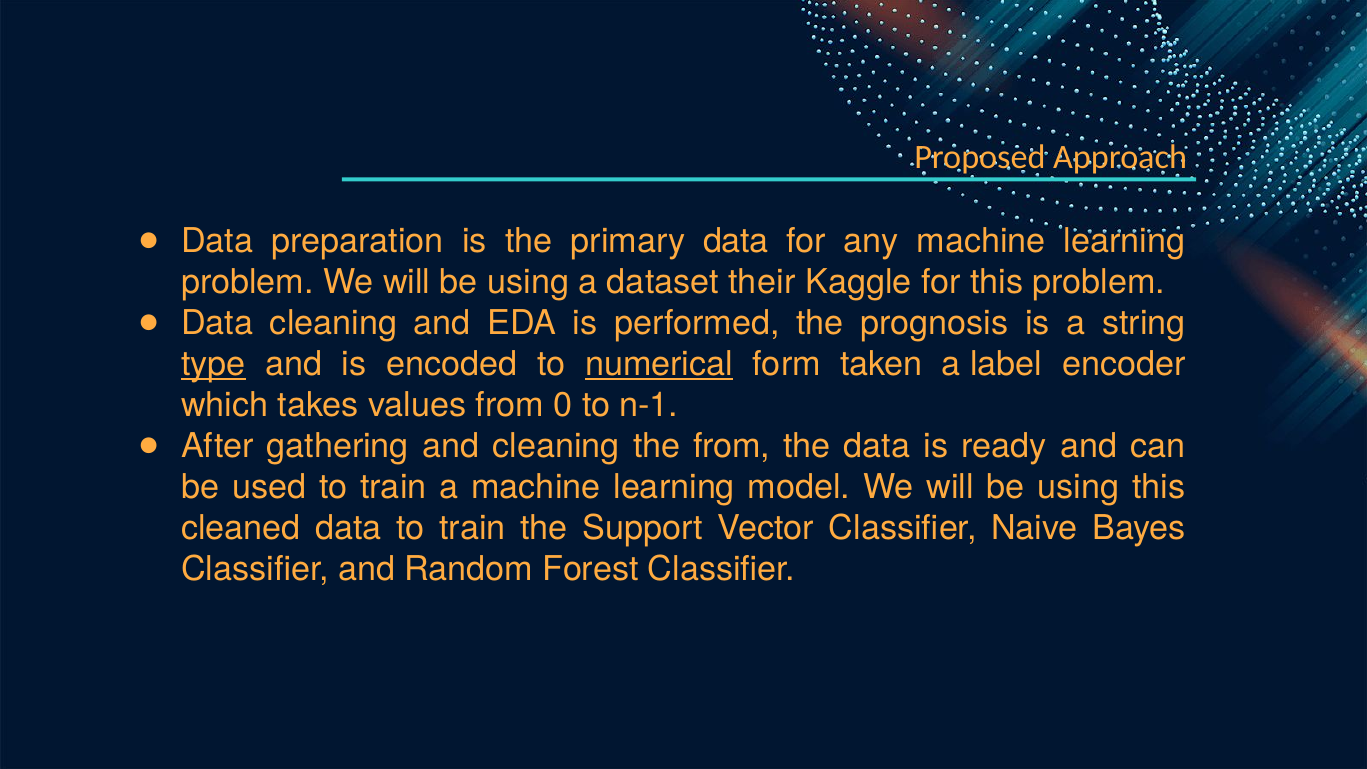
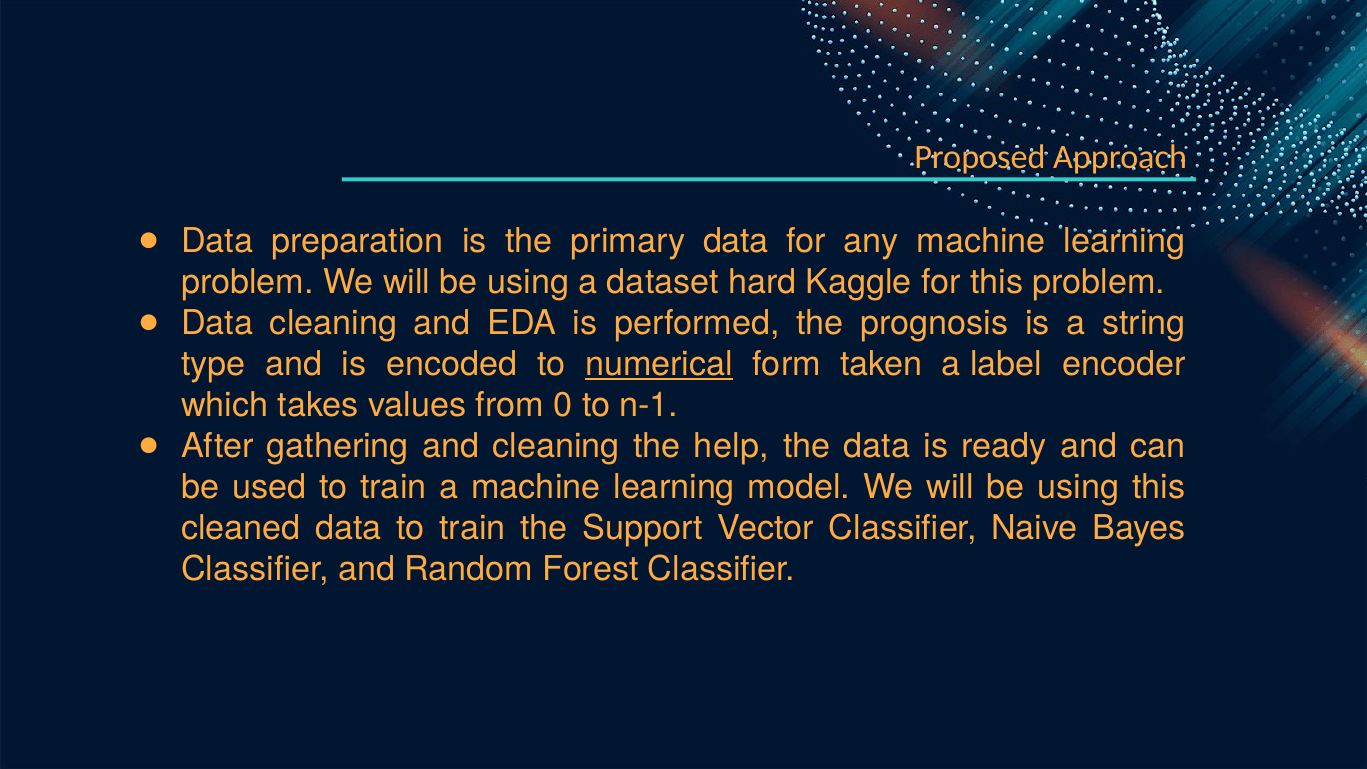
their: their -> hard (762, 283)
type underline: present -> none (213, 365)
the from: from -> help (732, 447)
